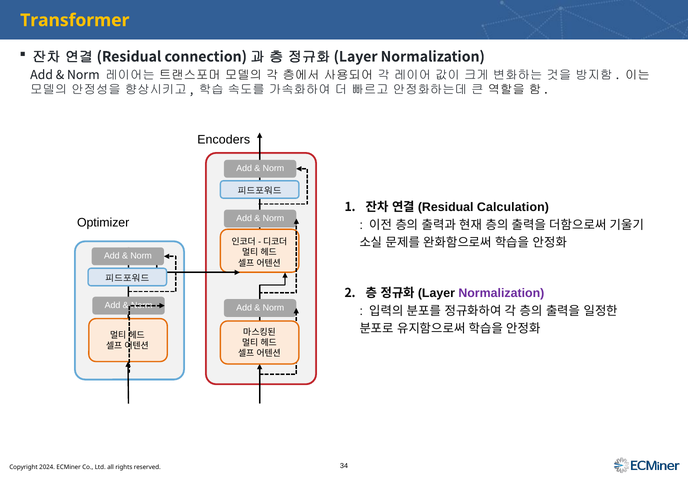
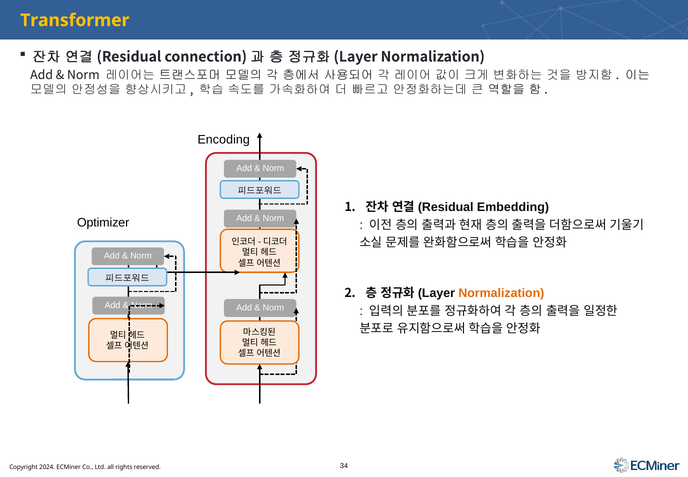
Encoders: Encoders -> Encoding (224, 140)
Calculation: Calculation -> Embedding (513, 207)
Normalization colour: purple -> orange (501, 293)
